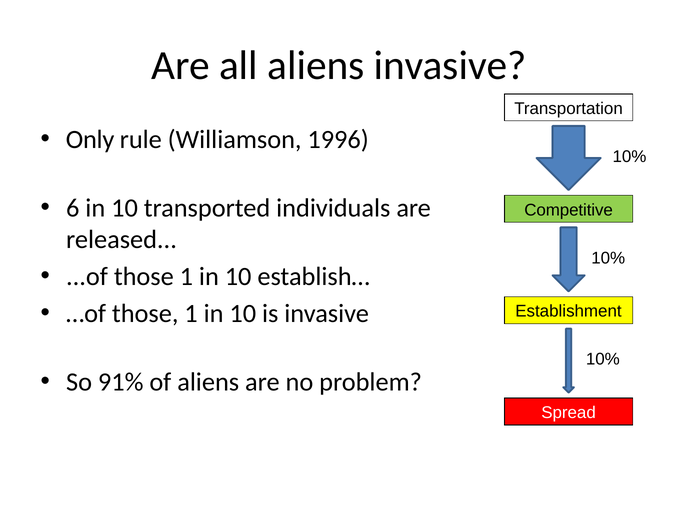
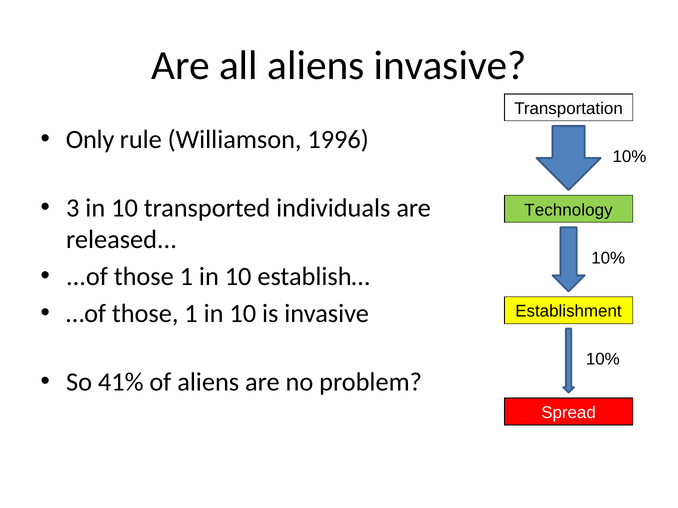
6: 6 -> 3 (73, 208)
Competitive: Competitive -> Technology (569, 210)
91%: 91% -> 41% (121, 382)
